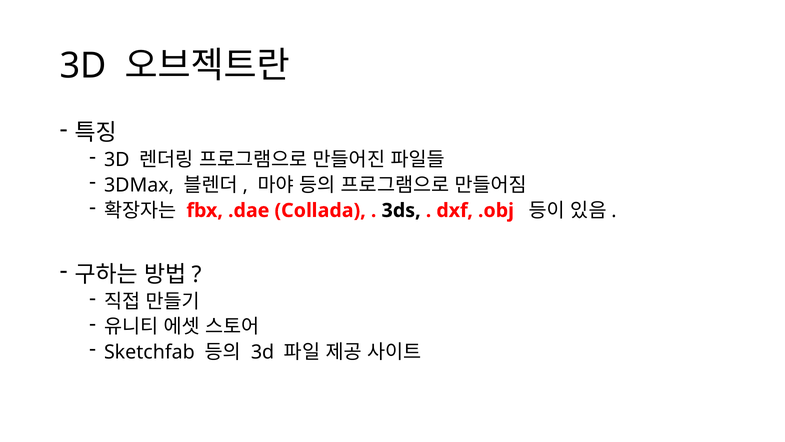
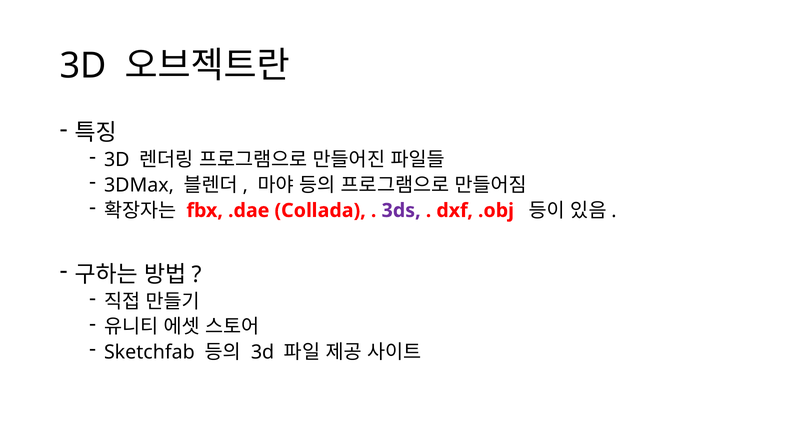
3ds colour: black -> purple (401, 210)
